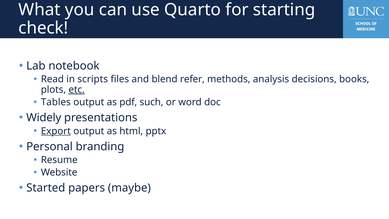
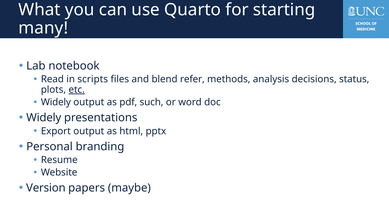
check: check -> many (43, 28)
books: books -> status (354, 79)
Tables: Tables -> Widely (56, 102)
Export underline: present -> none (56, 131)
Started: Started -> Version (46, 188)
